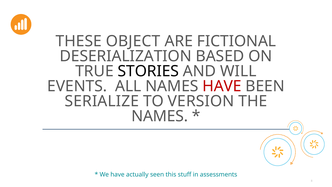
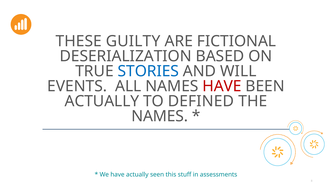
OBJECT: OBJECT -> GUILTY (133, 41)
STORIES colour: black -> blue (148, 71)
SERIALIZE: SERIALIZE -> ACTUALLY (102, 101)
VERSION: VERSION -> DEFINED (201, 101)
